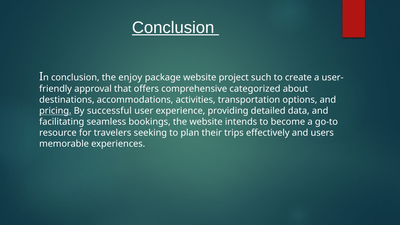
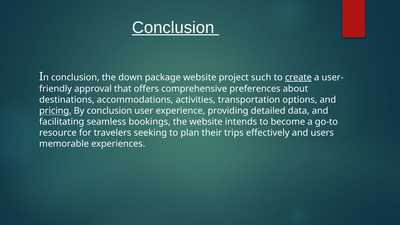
enjoy: enjoy -> down (130, 77)
create underline: none -> present (298, 77)
categorized: categorized -> preferences (255, 89)
By successful: successful -> conclusion (109, 111)
